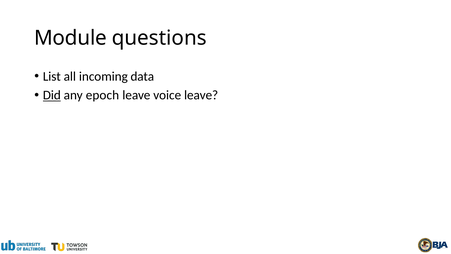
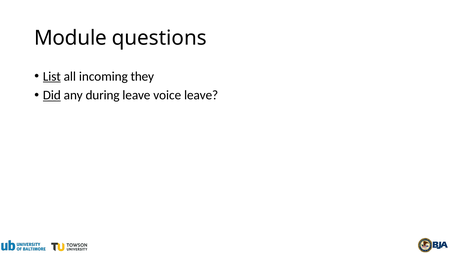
List underline: none -> present (52, 76)
data: data -> they (142, 76)
epoch: epoch -> during (103, 95)
